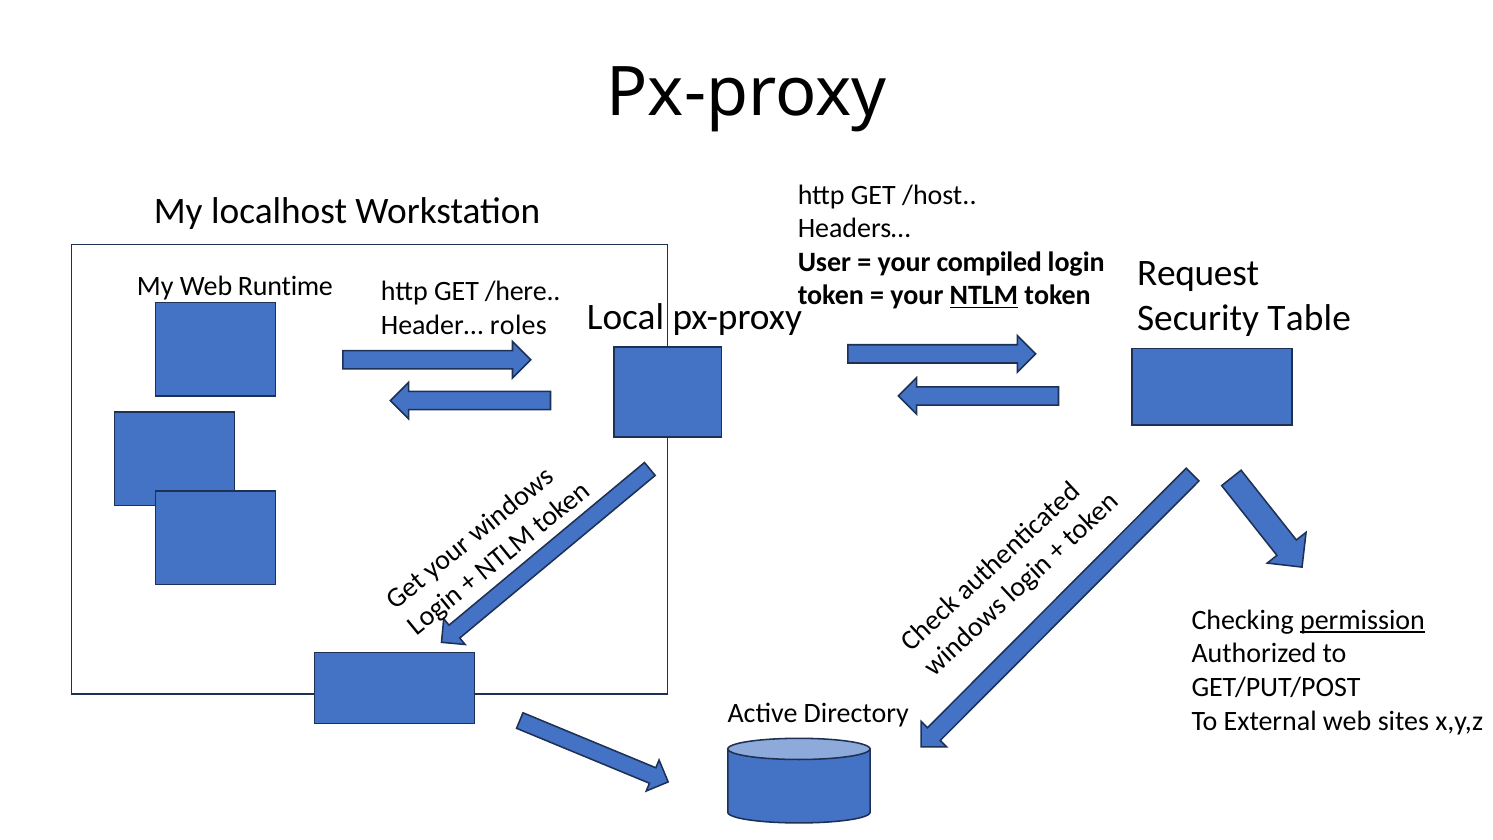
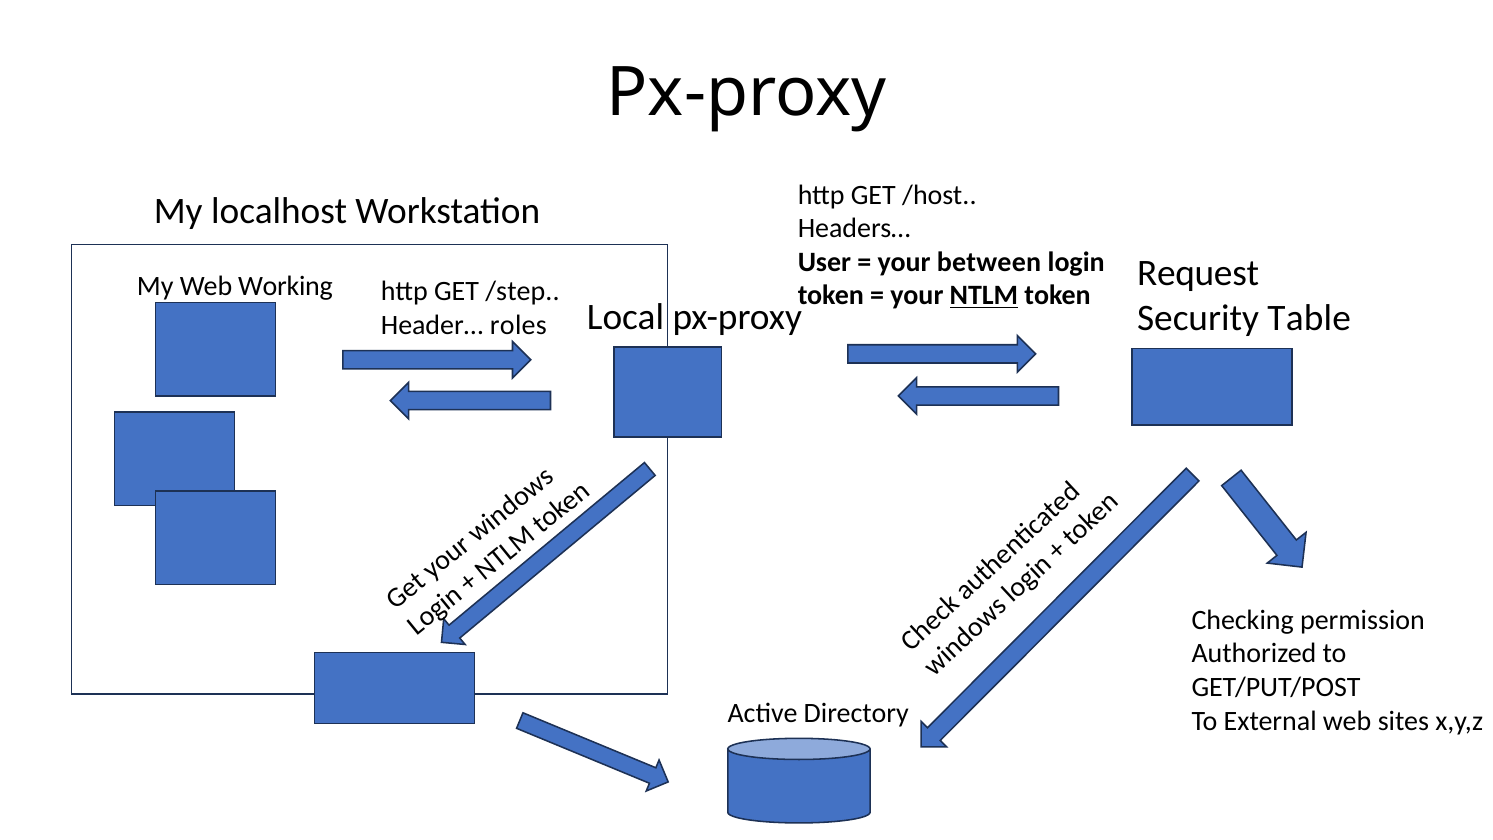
compiled: compiled -> between (989, 262)
Runtime: Runtime -> Working (285, 286)
/here: /here -> /step (522, 291)
permission underline: present -> none (1362, 620)
